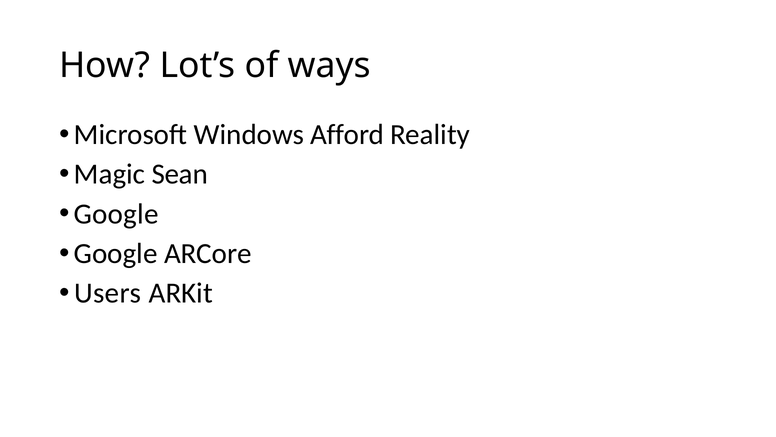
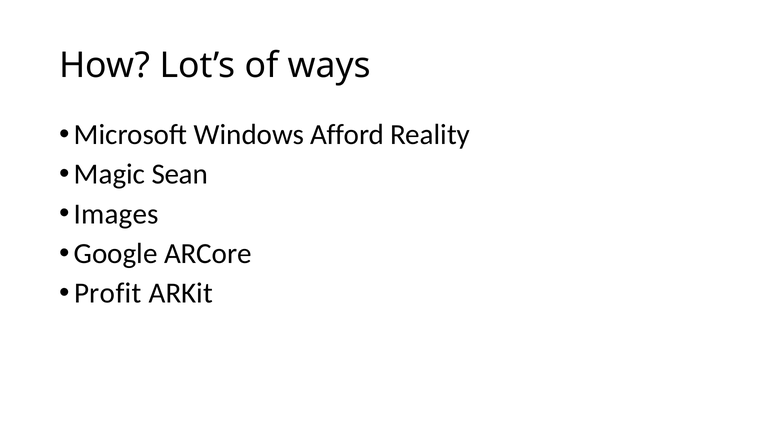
Google: Google -> Images (116, 214)
Users: Users -> Profit (108, 293)
